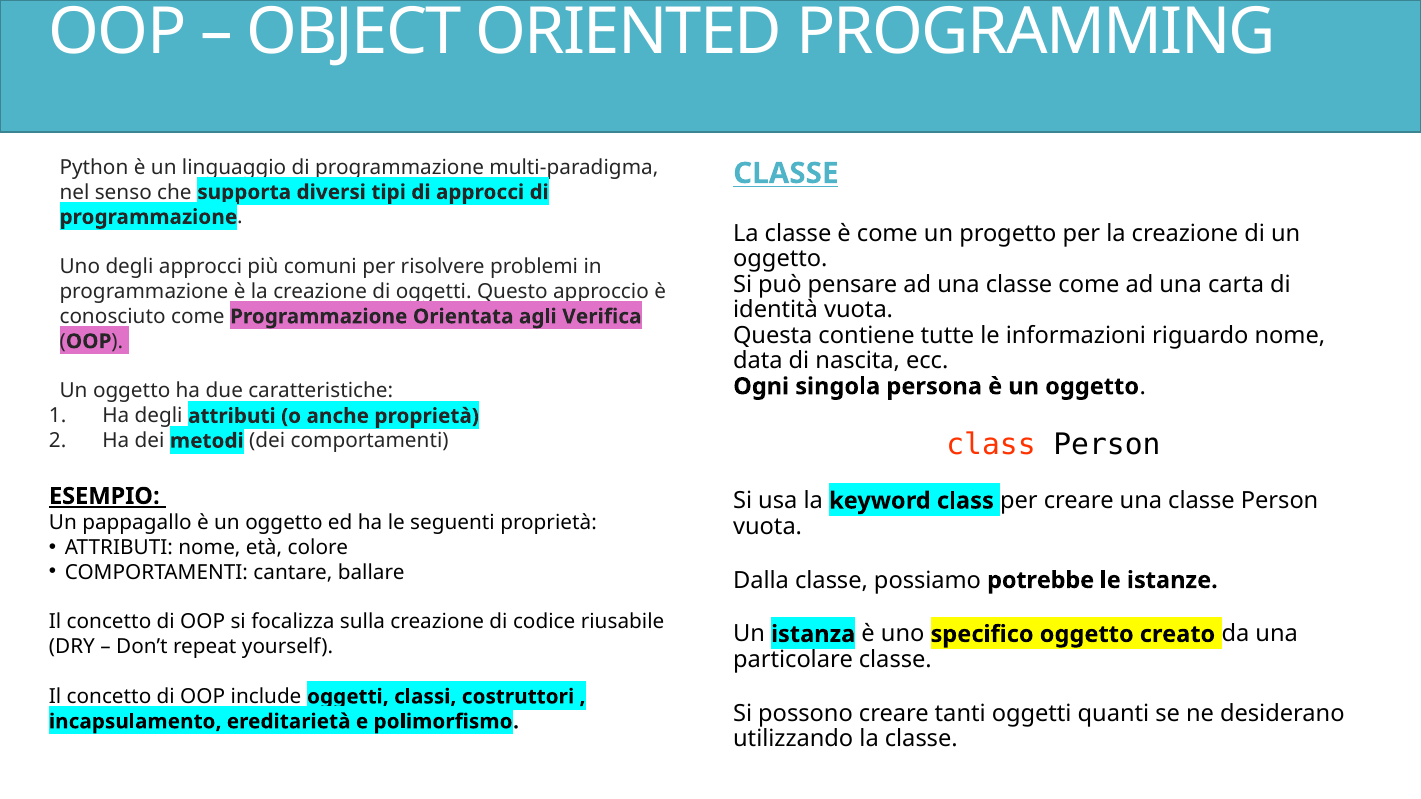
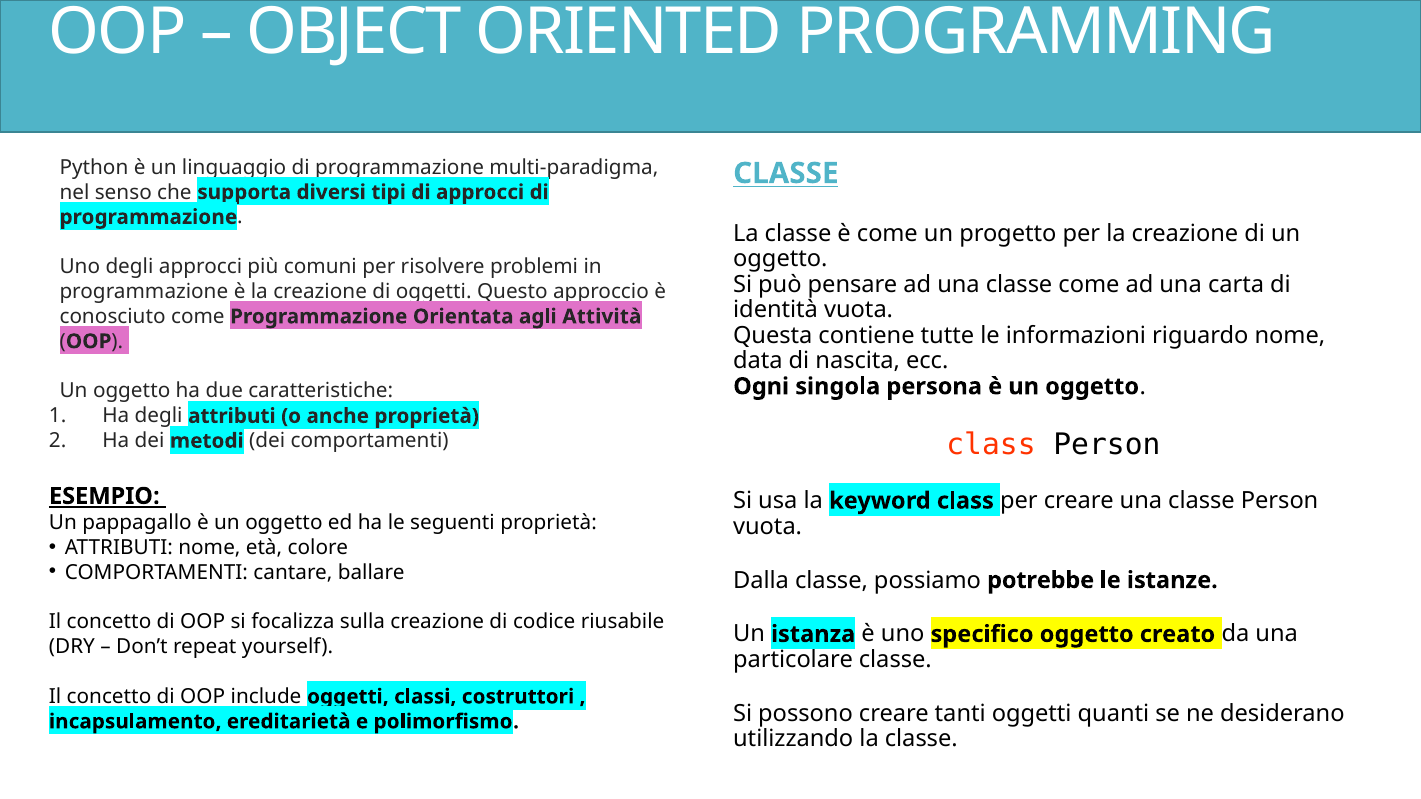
Verifica: Verifica -> Attività (602, 317)
